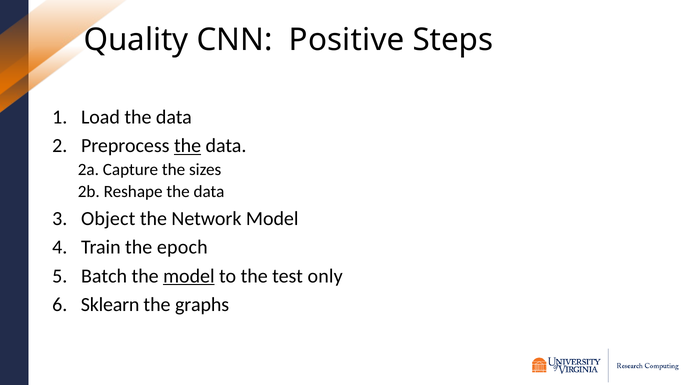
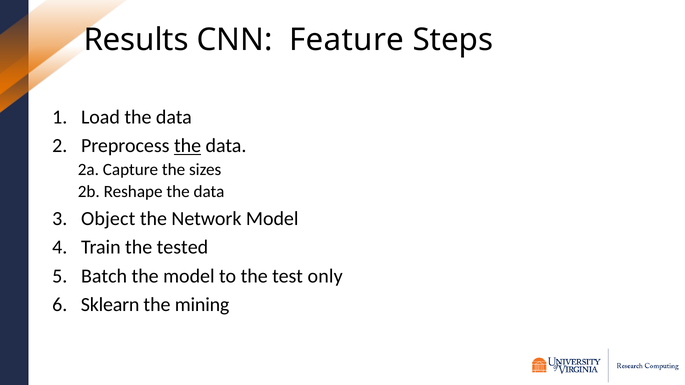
Quality: Quality -> Results (136, 40)
Positive: Positive -> Feature (347, 40)
epoch: epoch -> tested (182, 247)
model underline: present -> none (189, 276)
graphs: graphs -> mining (202, 305)
